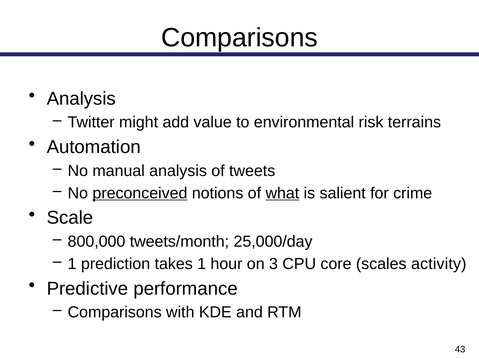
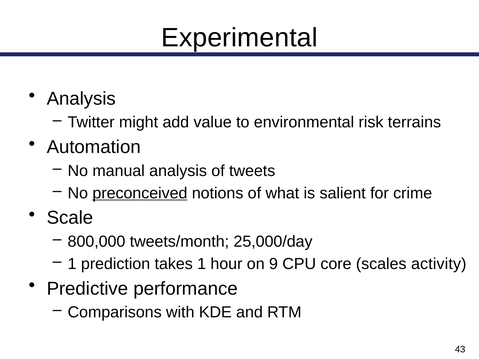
Comparisons: Comparisons -> Experimental (239, 38)
what underline: present -> none (282, 193)
3: 3 -> 9 (273, 264)
